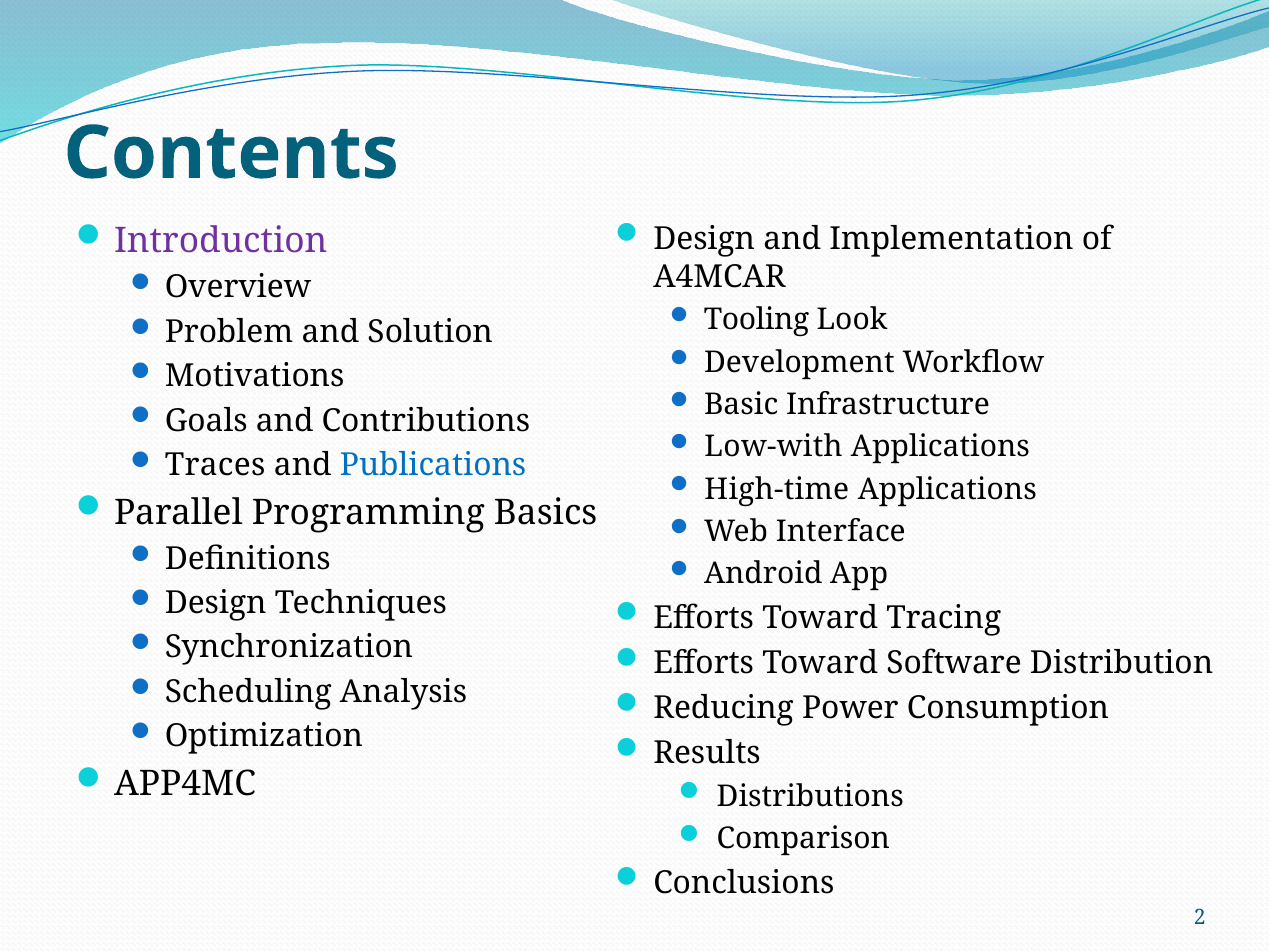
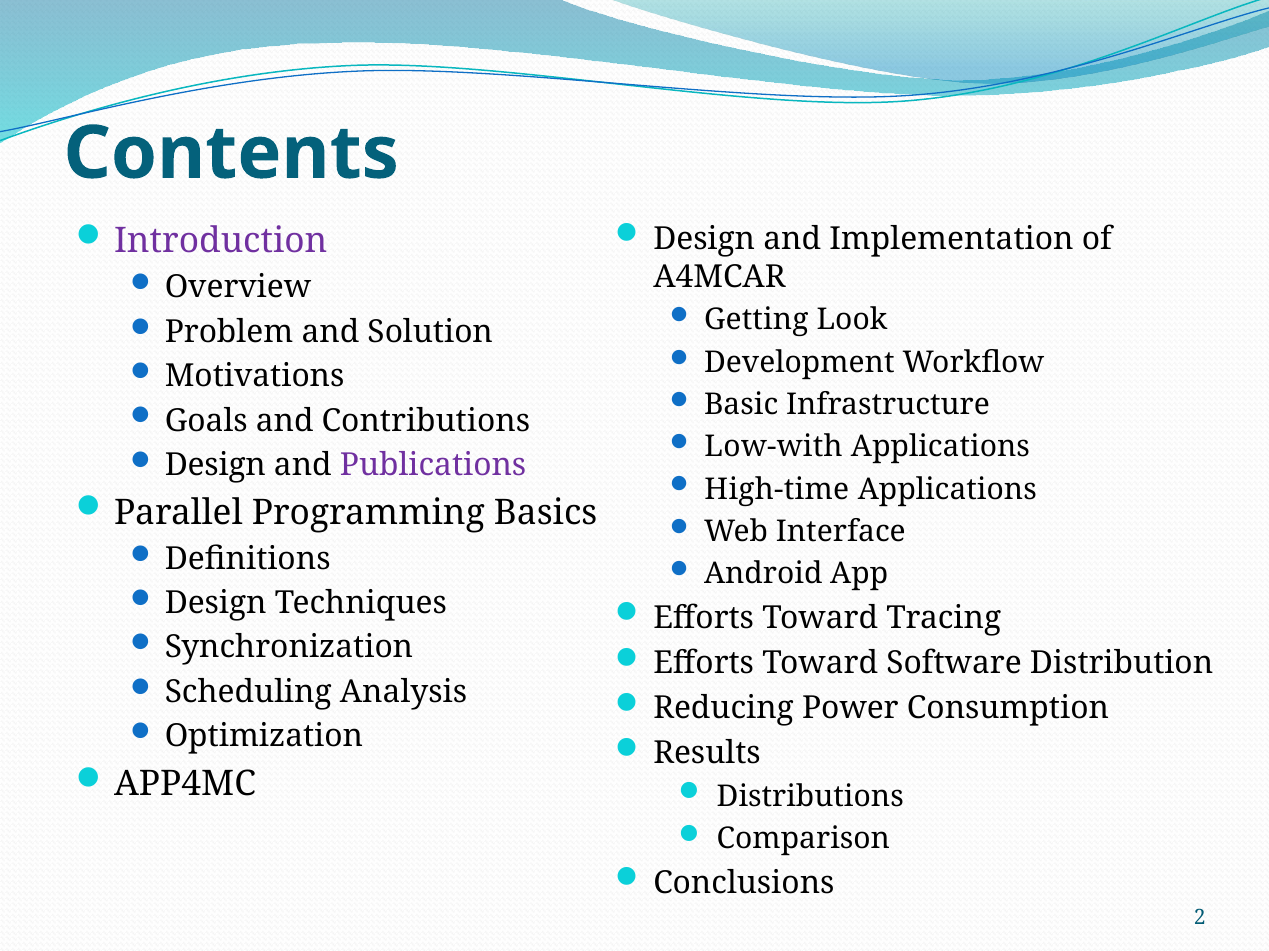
Tooling: Tooling -> Getting (756, 320)
Traces: Traces -> Design (215, 465)
Publications colour: blue -> purple (433, 465)
